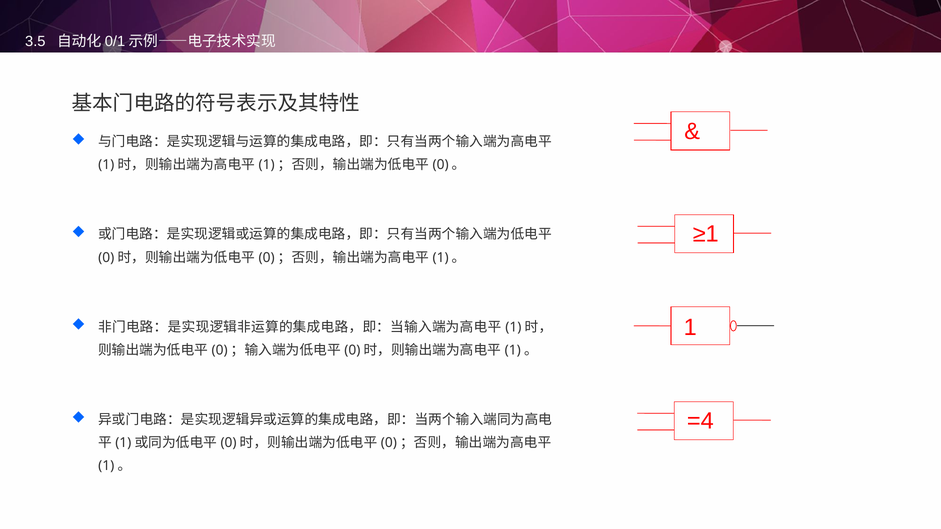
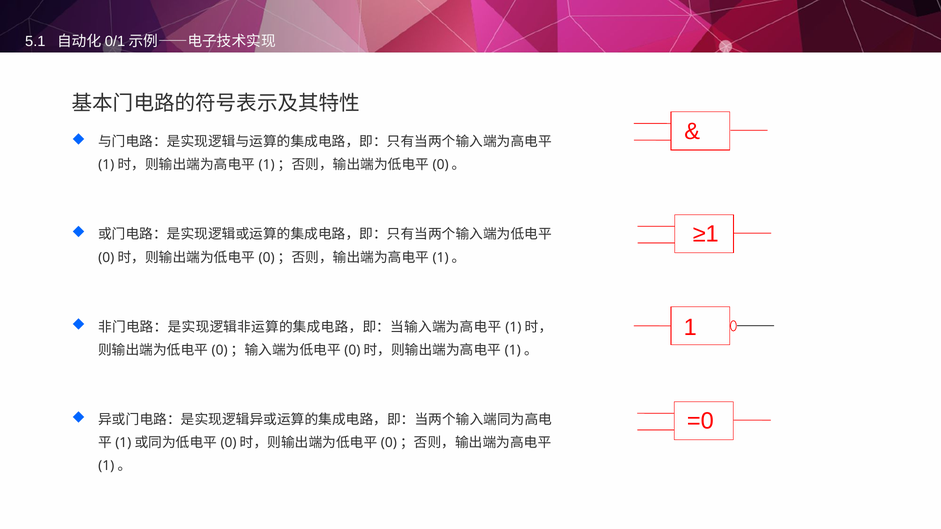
3.5: 3.5 -> 5.1 (35, 41)
=4: =4 -> =0 (700, 421)
